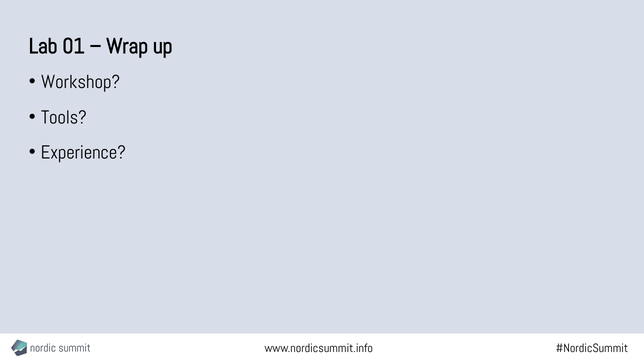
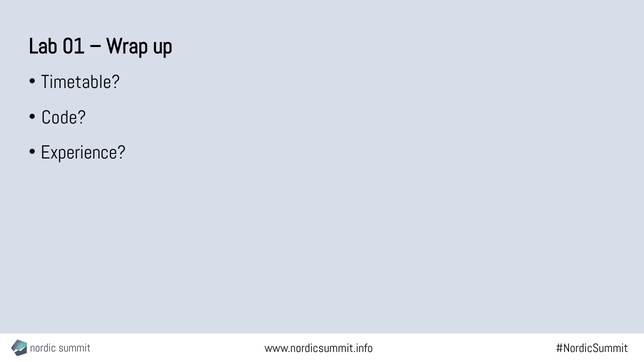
Workshop: Workshop -> Timetable (81, 82)
Tools: Tools -> Code (64, 117)
